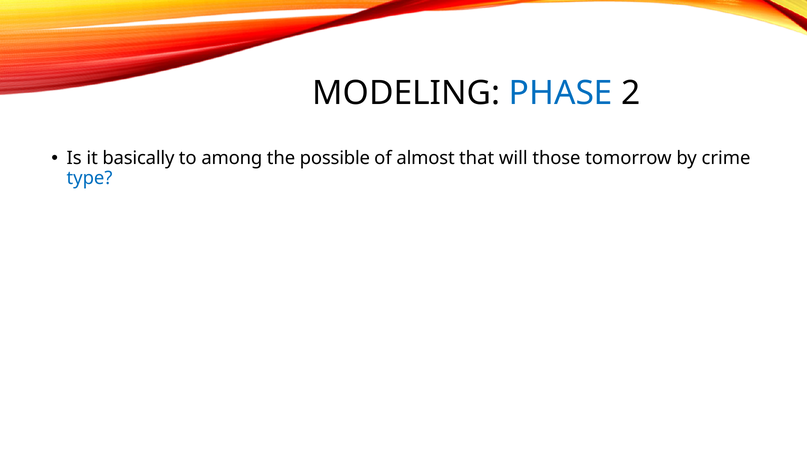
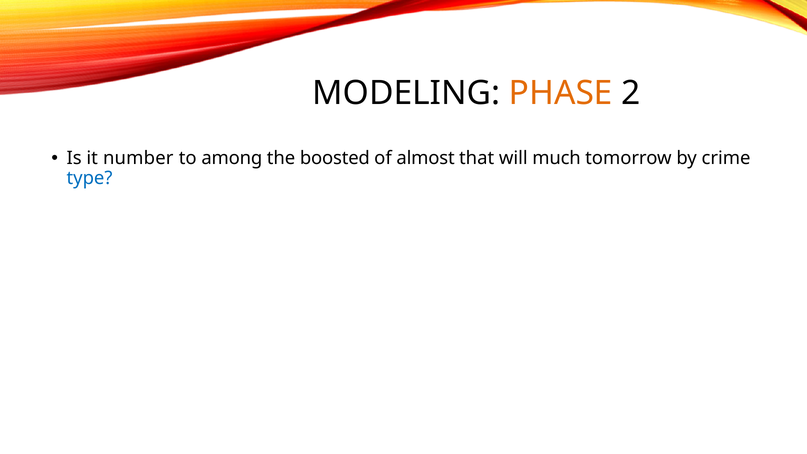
PHASE colour: blue -> orange (561, 93)
basically: basically -> number (138, 158)
possible: possible -> boosted (335, 158)
those: those -> much (557, 158)
